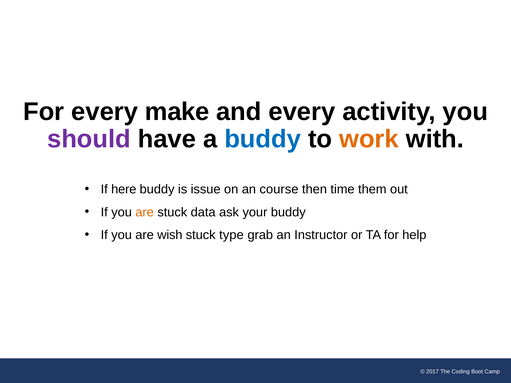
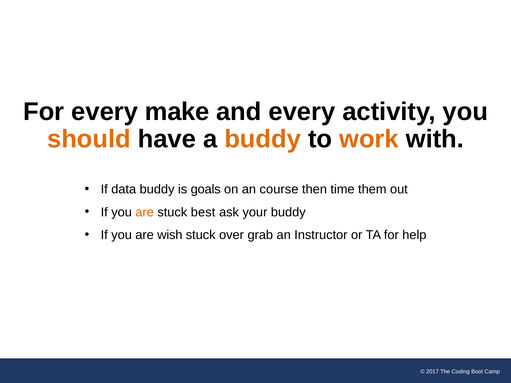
should colour: purple -> orange (89, 139)
buddy colour: blue -> orange (263, 139)
here: here -> data (124, 189)
issue: issue -> goals (206, 189)
data: data -> best (203, 212)
type: type -> over (232, 235)
